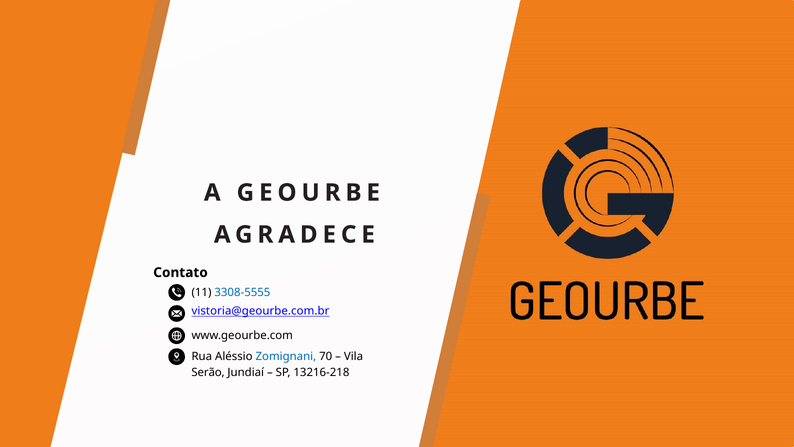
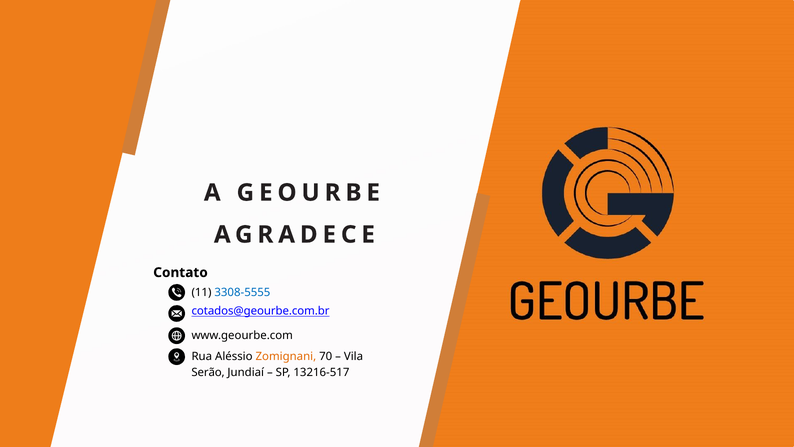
vistoria@geourbe.com.br: vistoria@geourbe.com.br -> cotados@geourbe.com.br (261, 311)
Zomignani colour: blue -> orange (286, 356)
13216-218: 13216-218 -> 13216-517 (321, 372)
